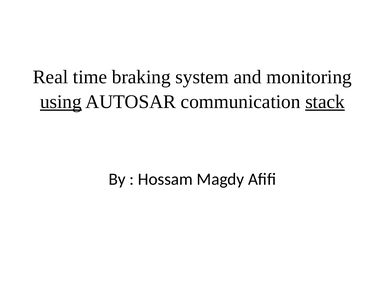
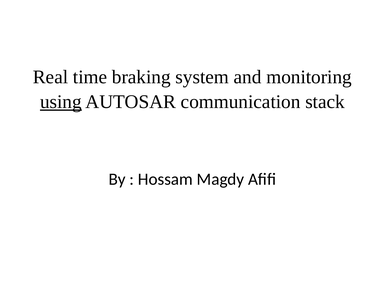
stack underline: present -> none (325, 102)
